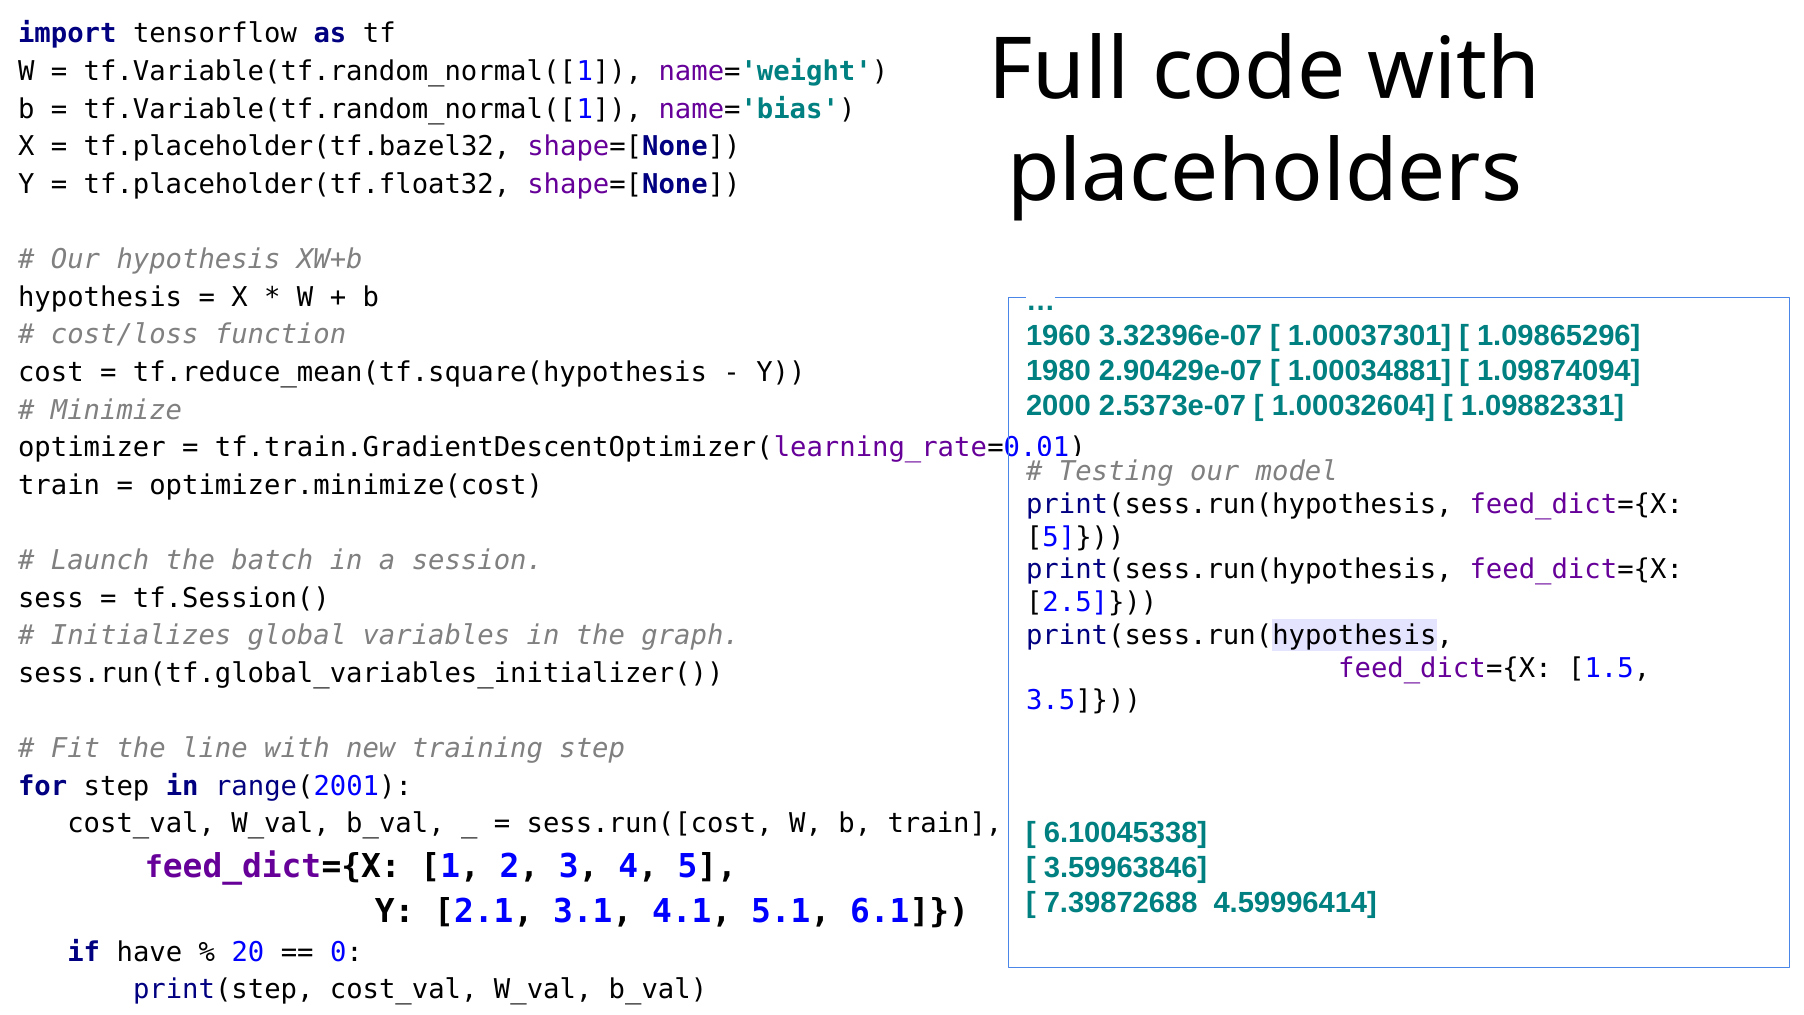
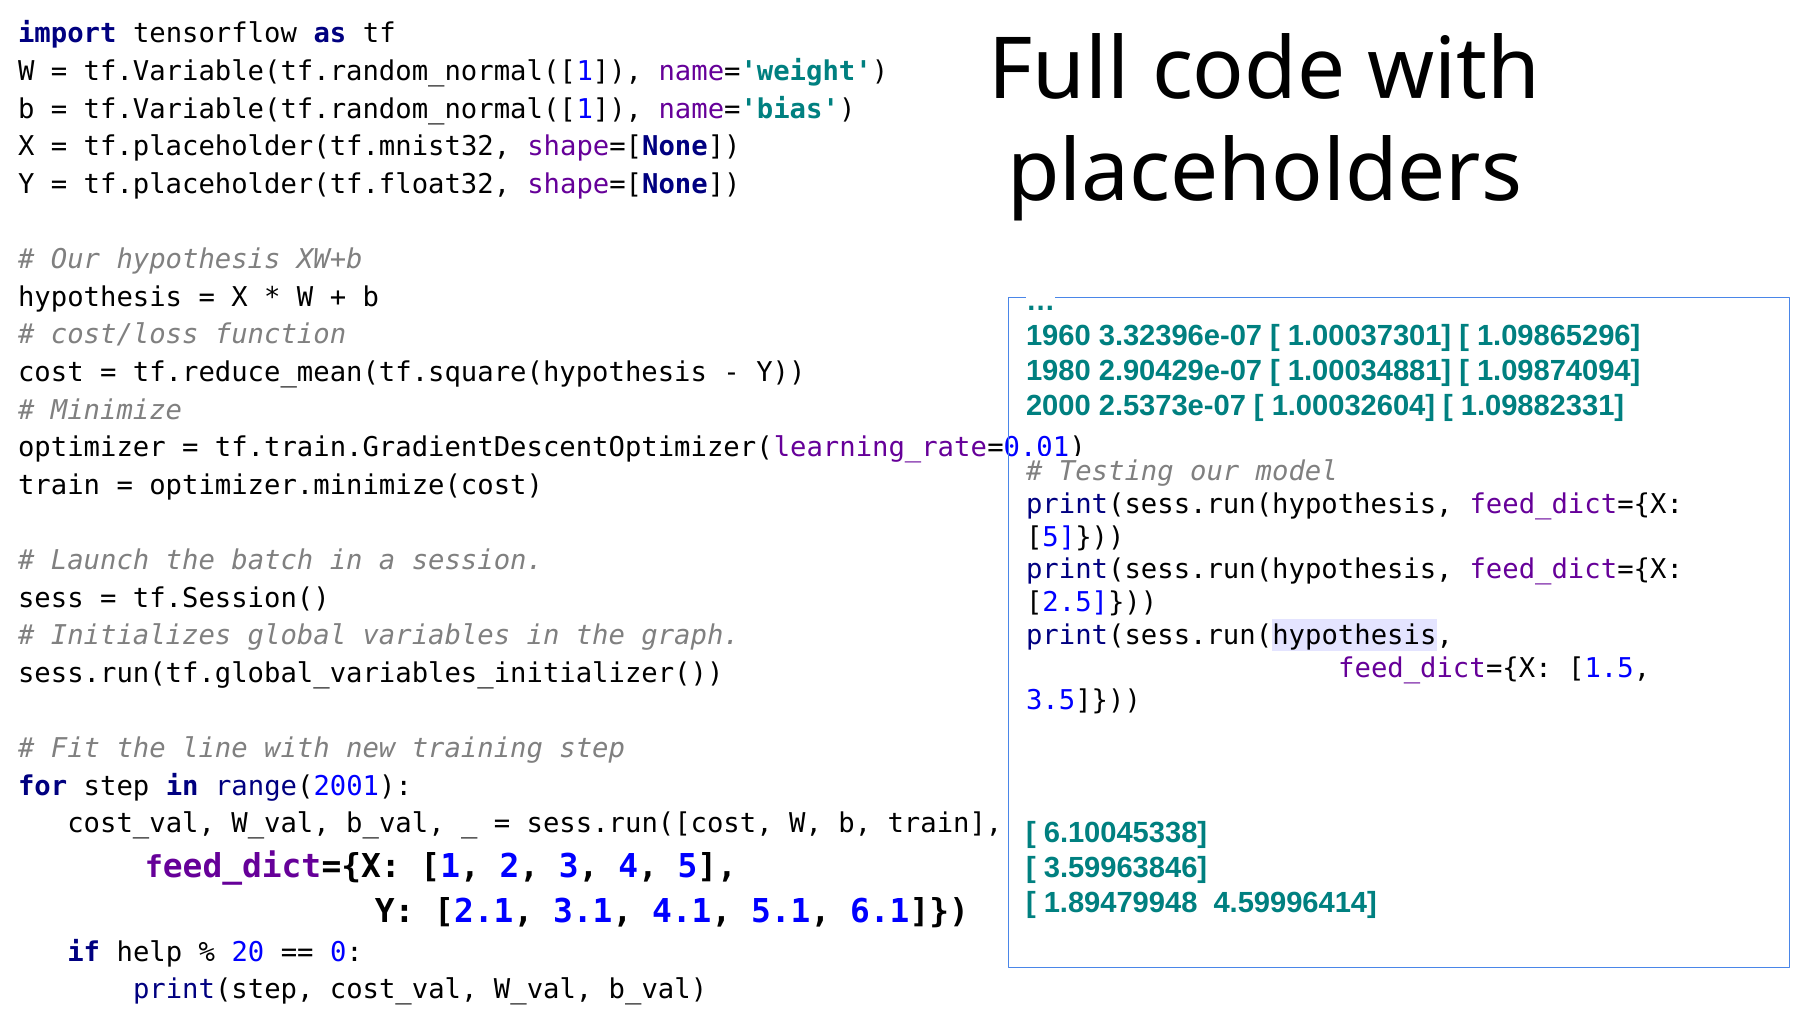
tf.placeholder(tf.bazel32: tf.placeholder(tf.bazel32 -> tf.placeholder(tf.mnist32 (297, 147)
7.39872688: 7.39872688 -> 1.89479948 (1121, 903)
have: have -> help (149, 952)
